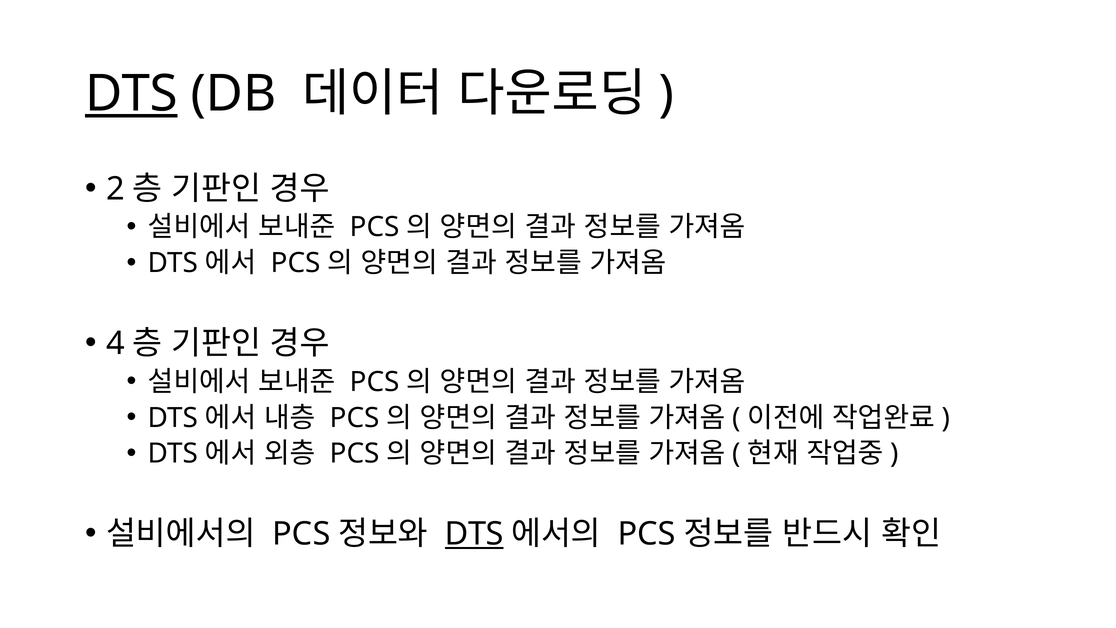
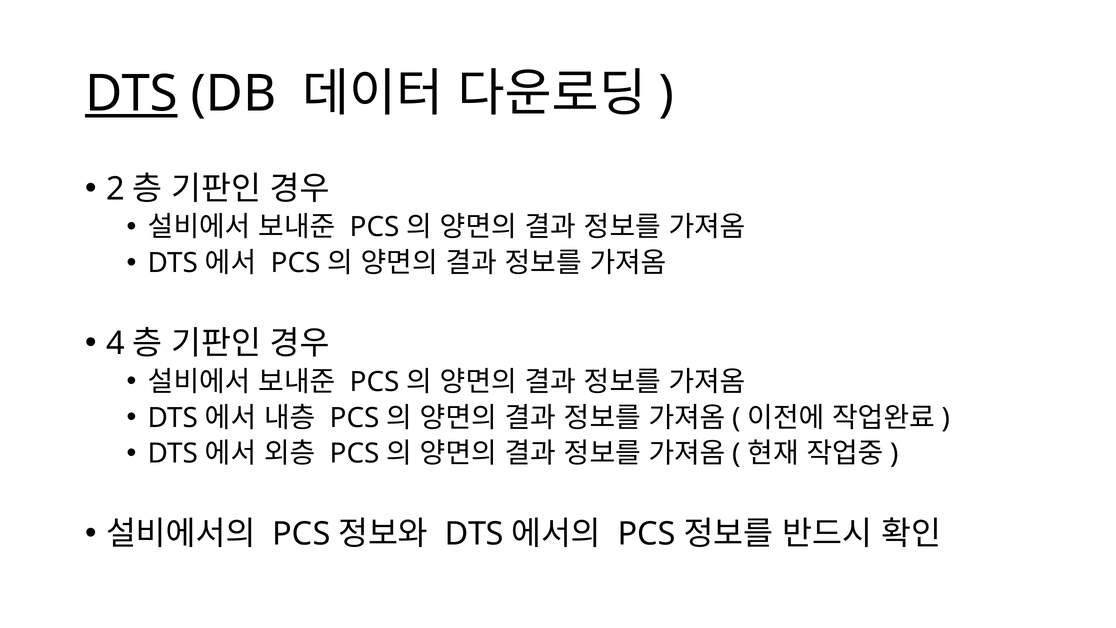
DTS underline: present -> none (474, 534)
